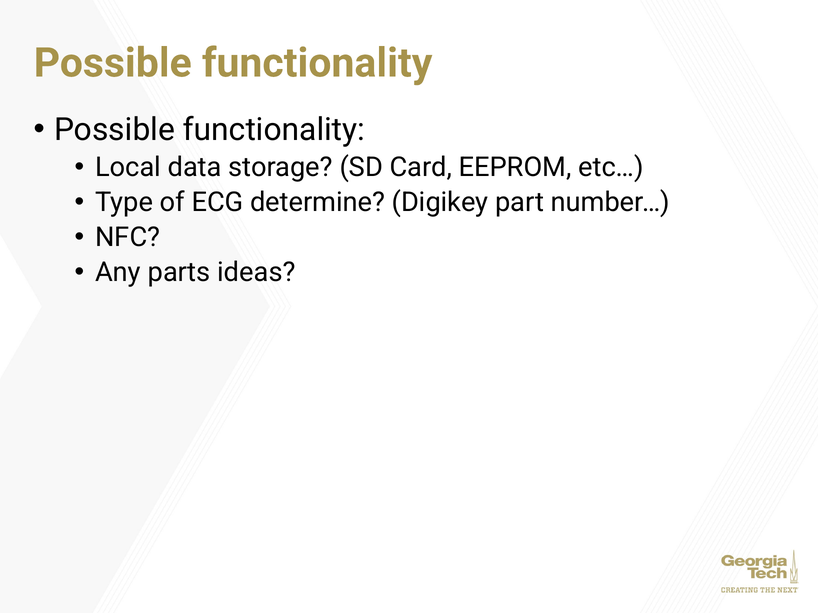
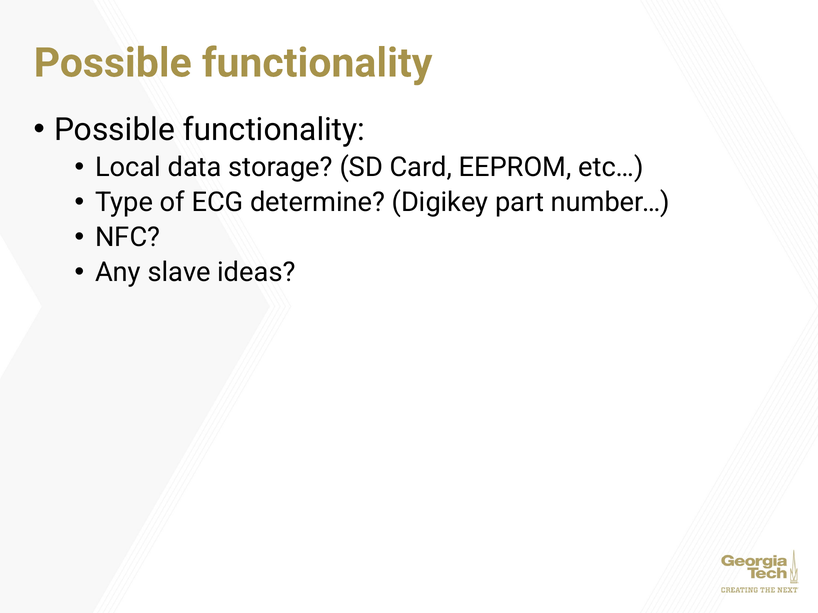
parts: parts -> slave (179, 273)
